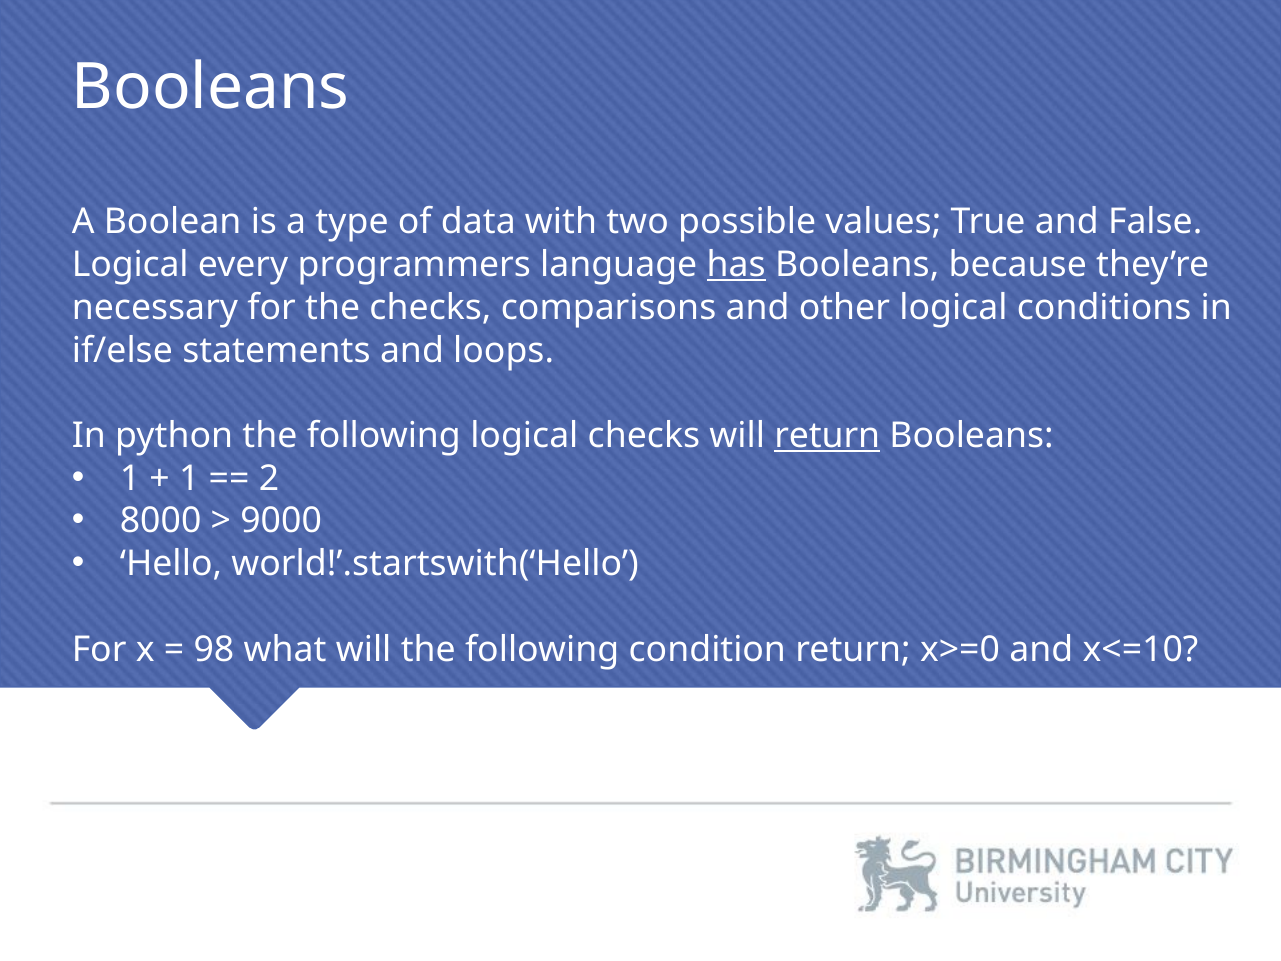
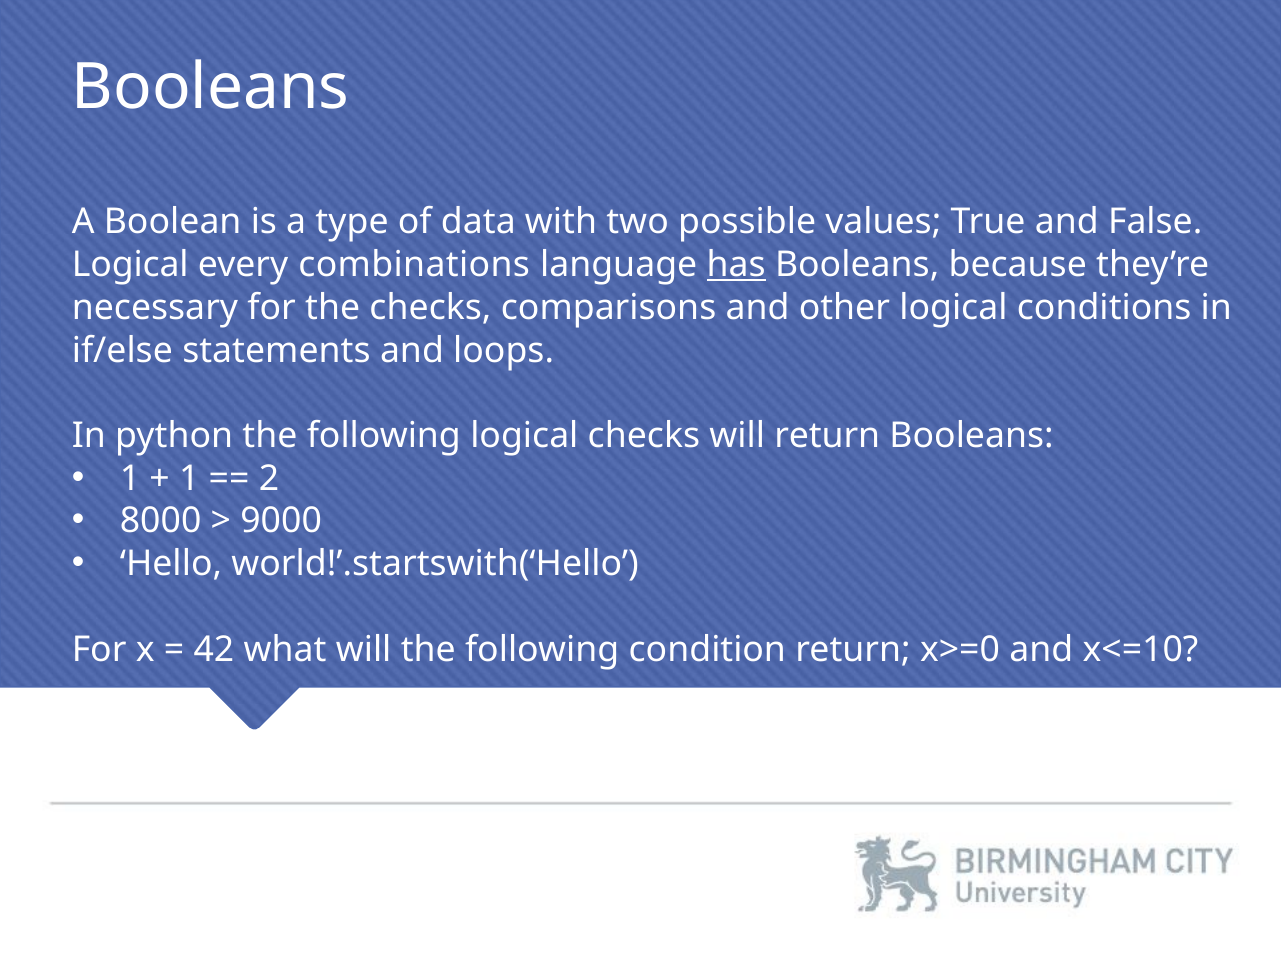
programmers: programmers -> combinations (414, 265)
return underline: present -> none (827, 436)
98: 98 -> 42 (214, 649)
